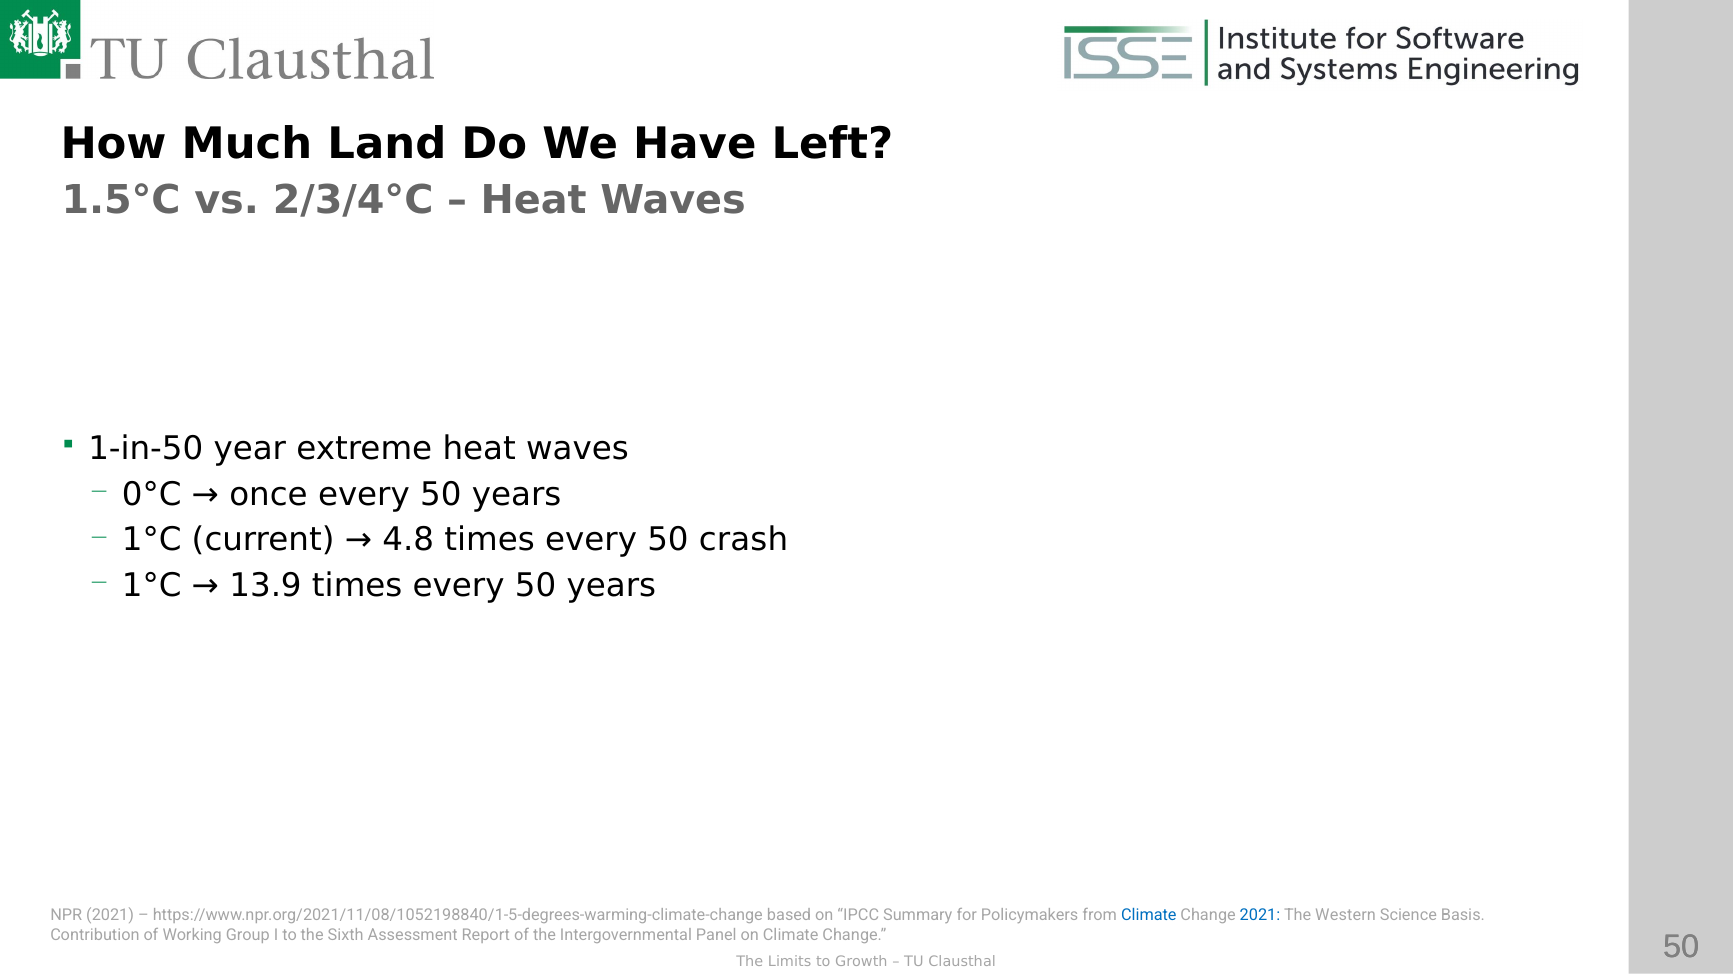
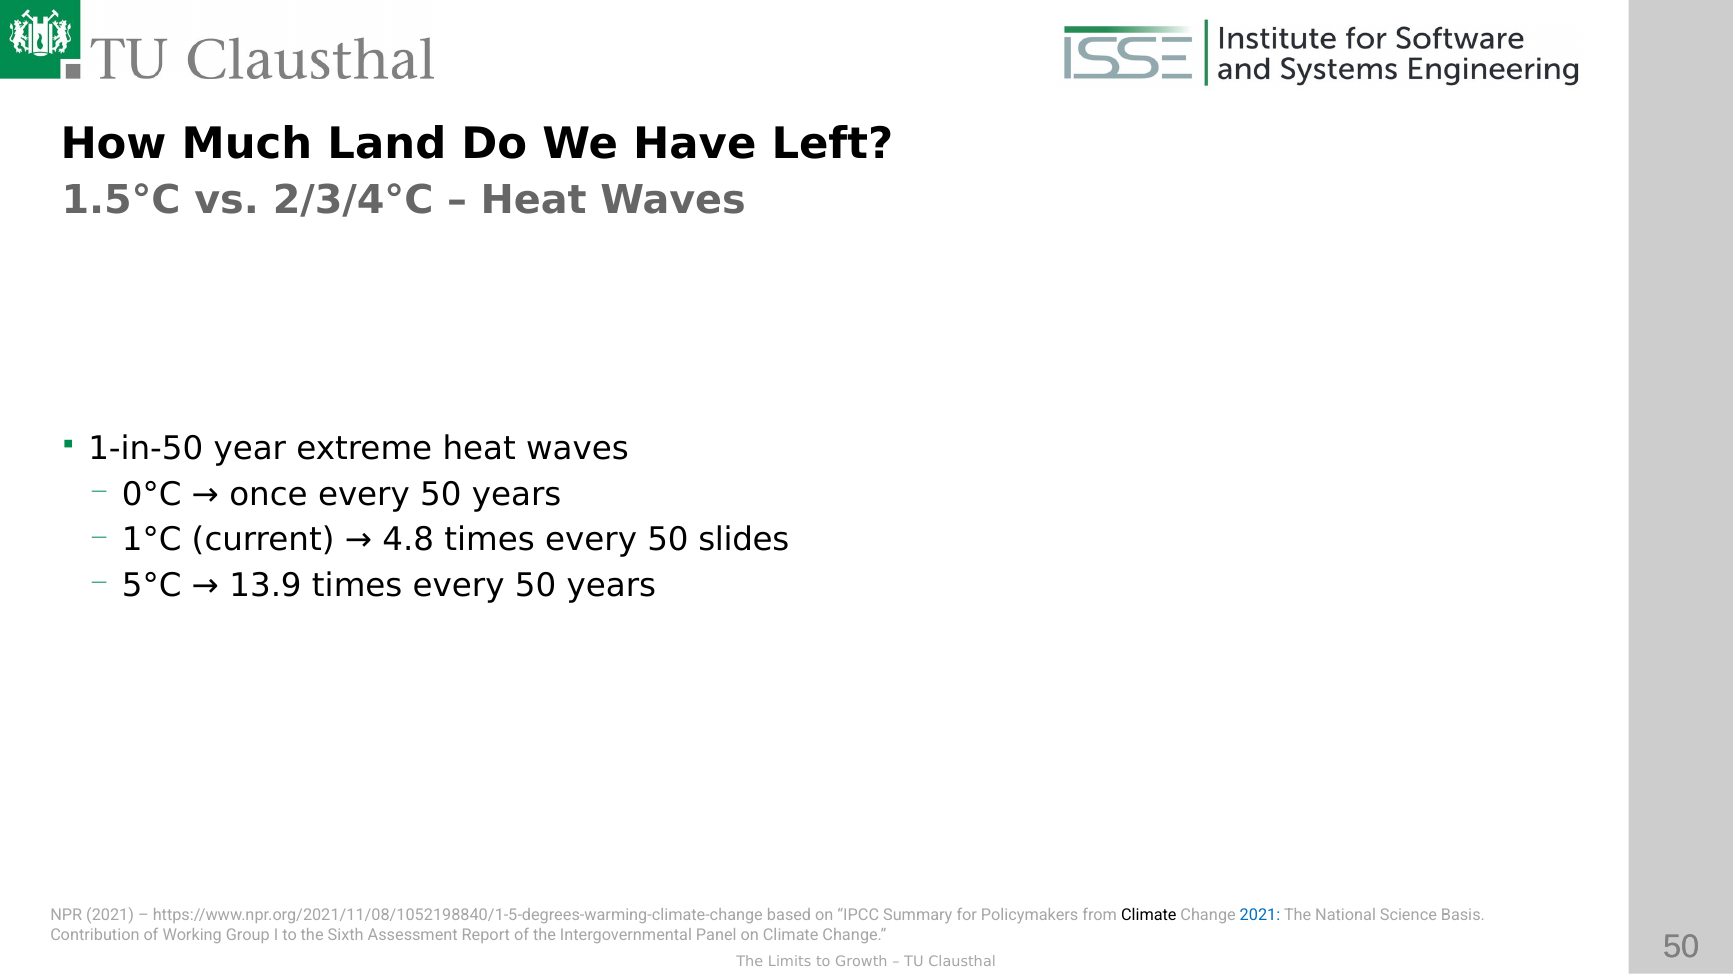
crash: crash -> slides (744, 540)
1°C: 1°C -> 5°C (152, 586)
Climate colour: blue -> black (1149, 915)
Western: Western -> National (1346, 915)
